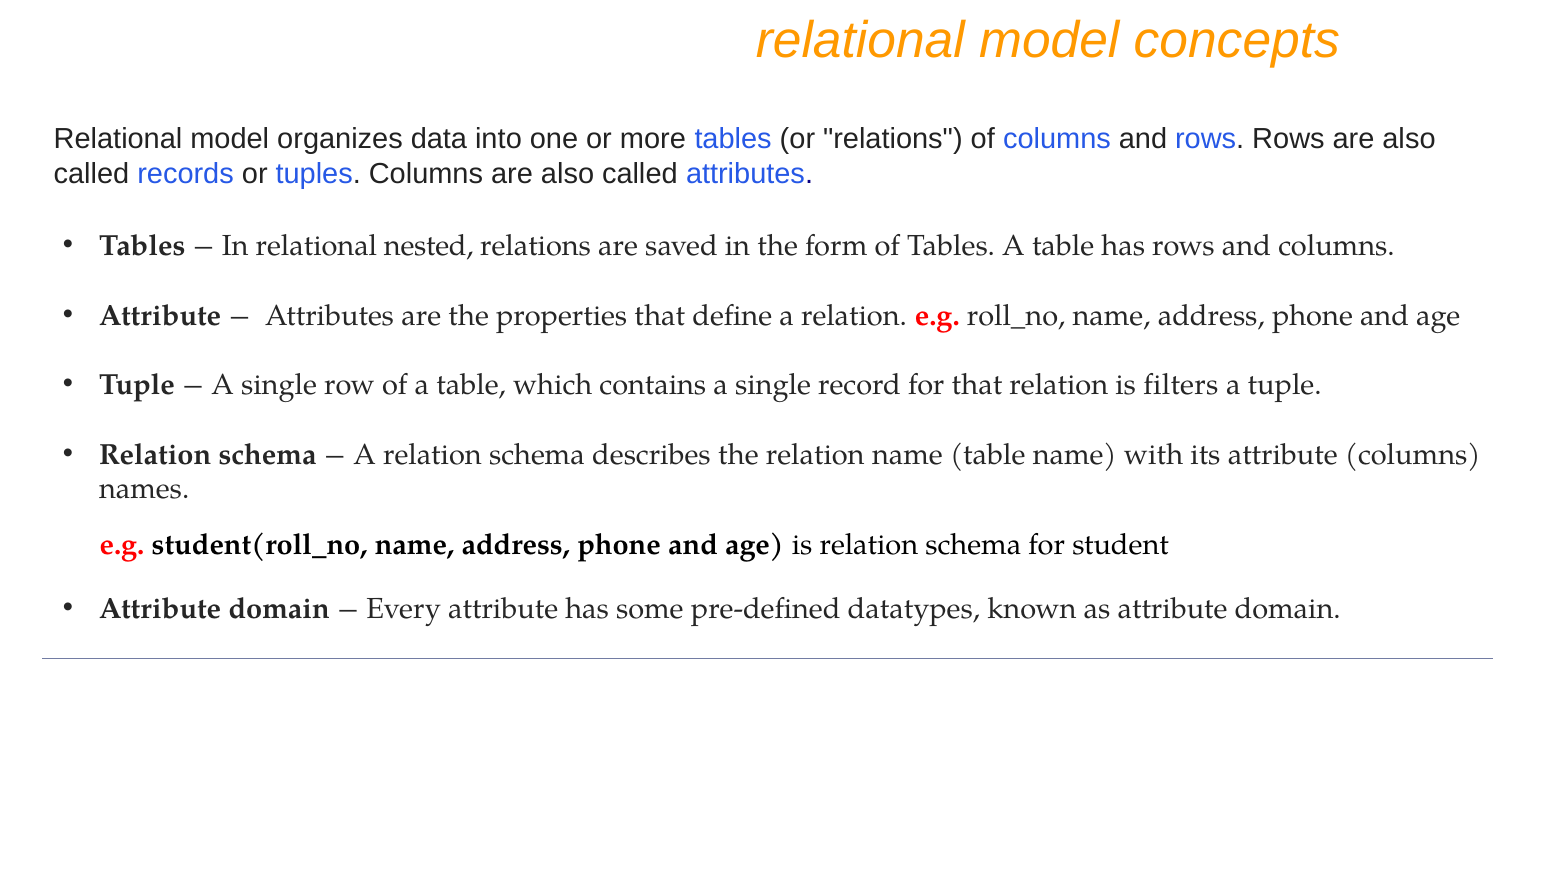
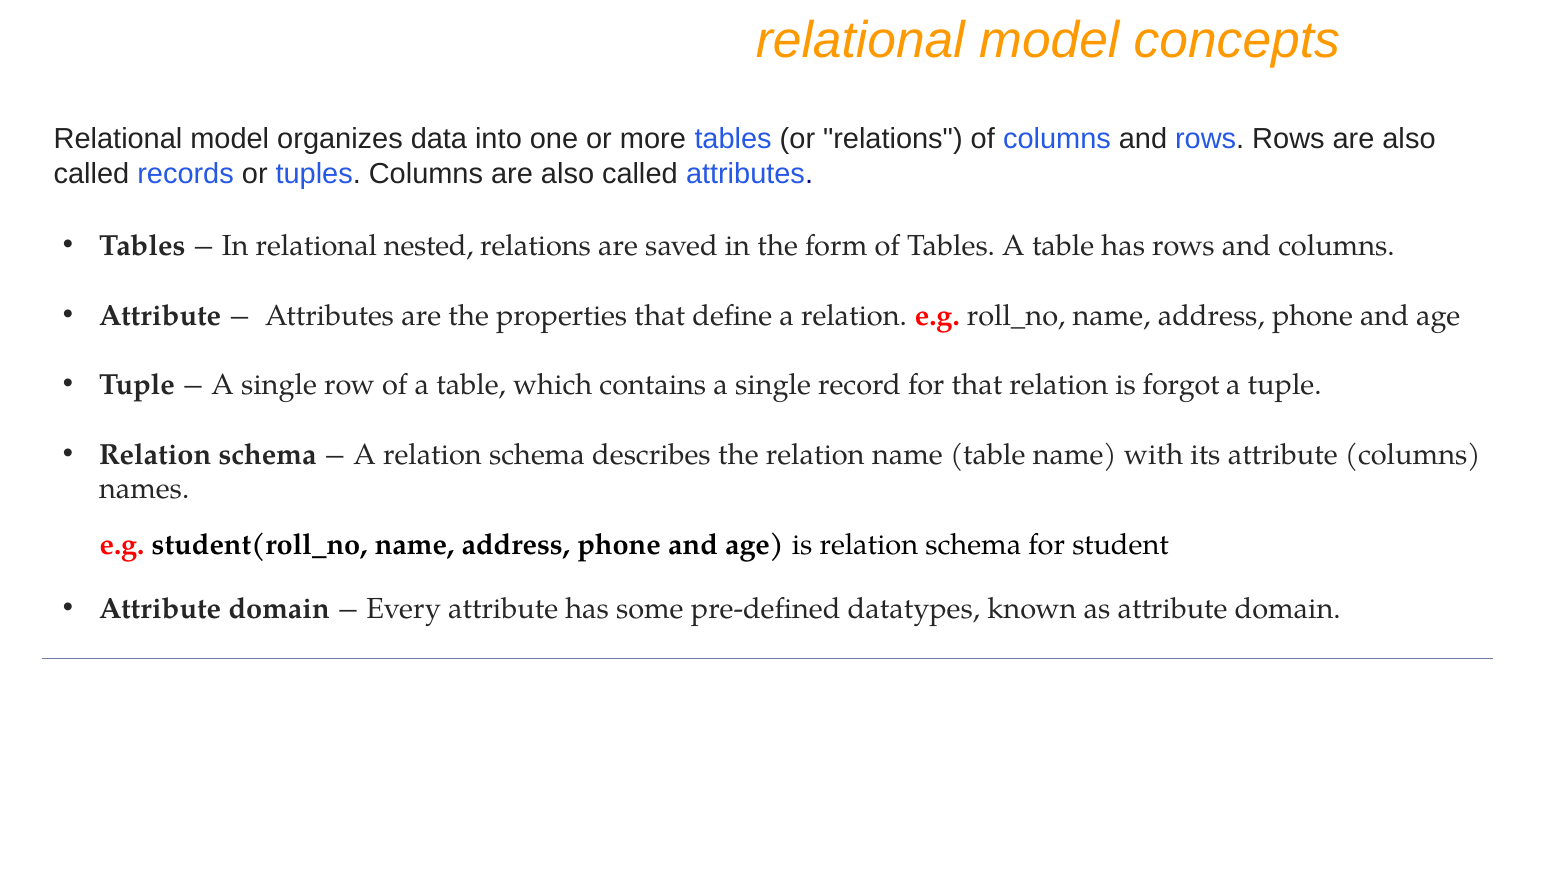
filters: filters -> forgot (1181, 385)
